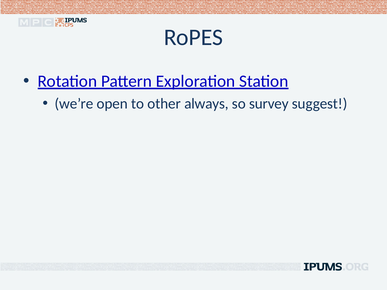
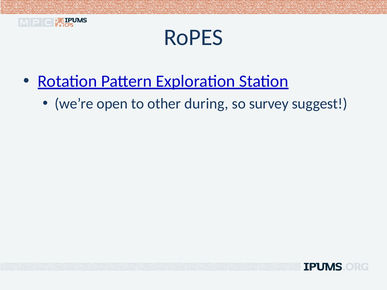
always: always -> during (206, 104)
